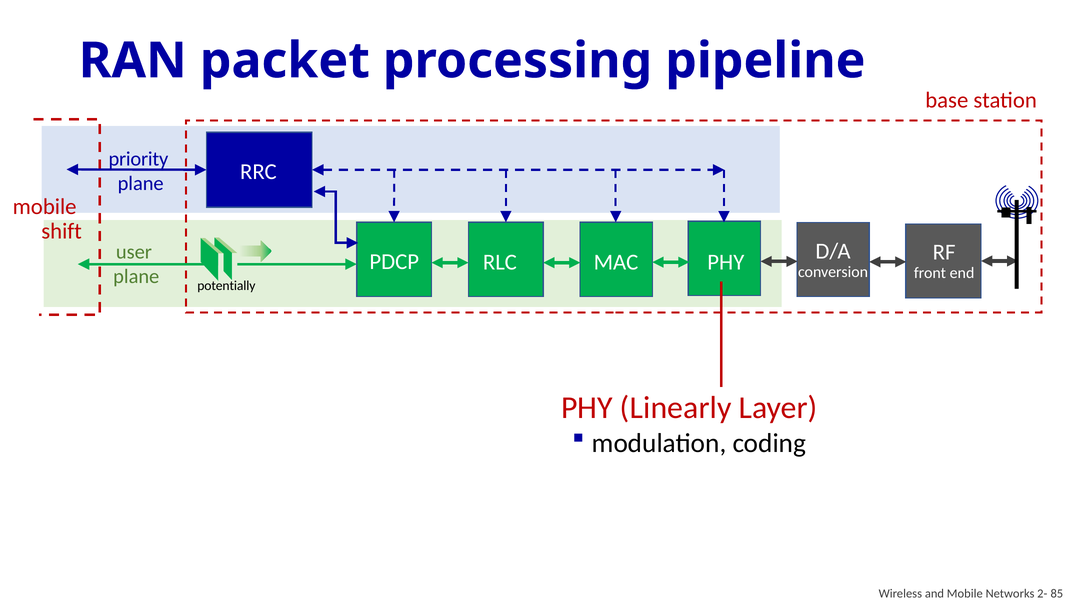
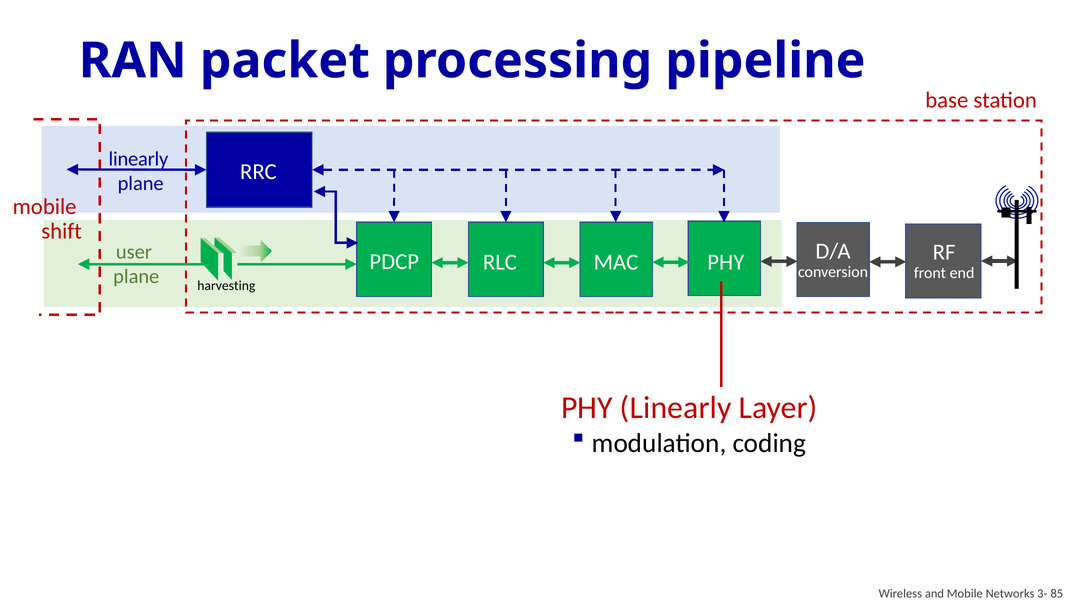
priority: priority -> linearly (138, 159)
potentially: potentially -> harvesting (226, 286)
2-: 2- -> 3- (1042, 594)
